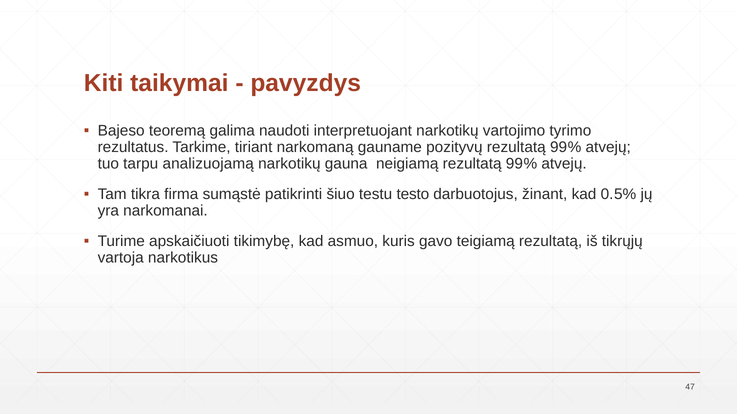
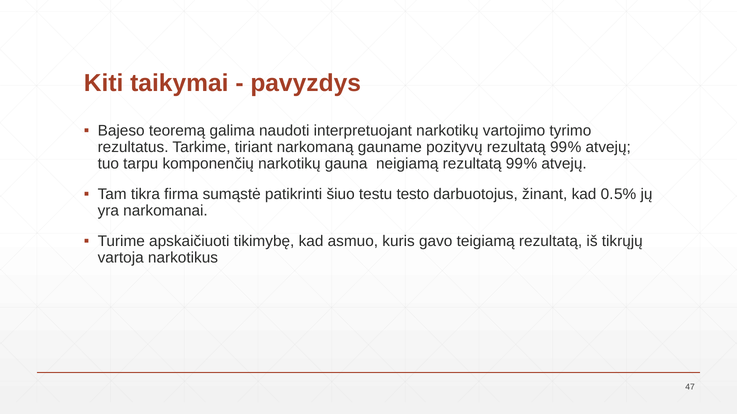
analizuojamą: analizuojamą -> komponenčių (208, 164)
